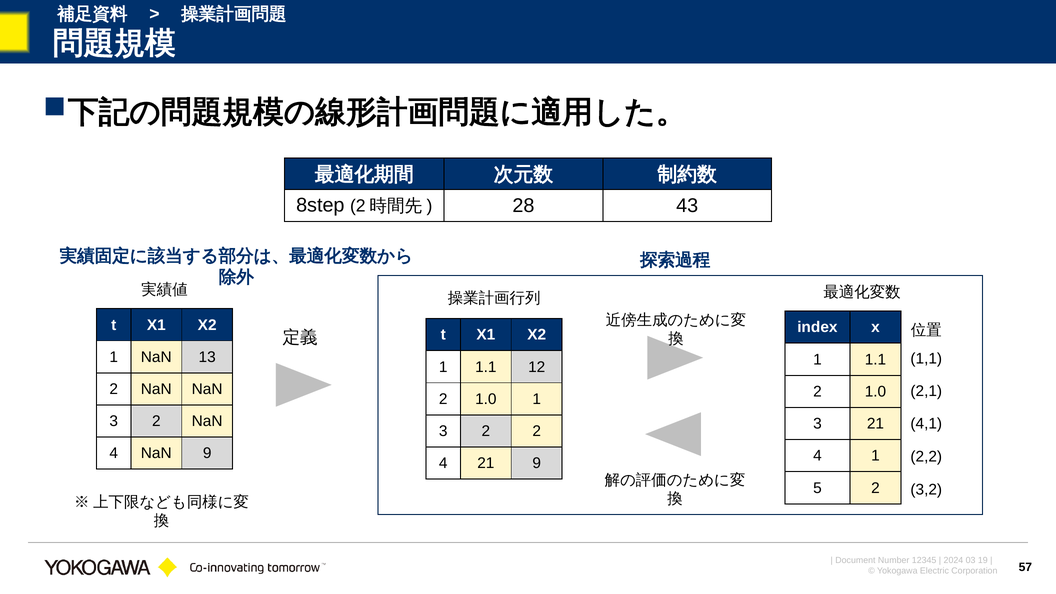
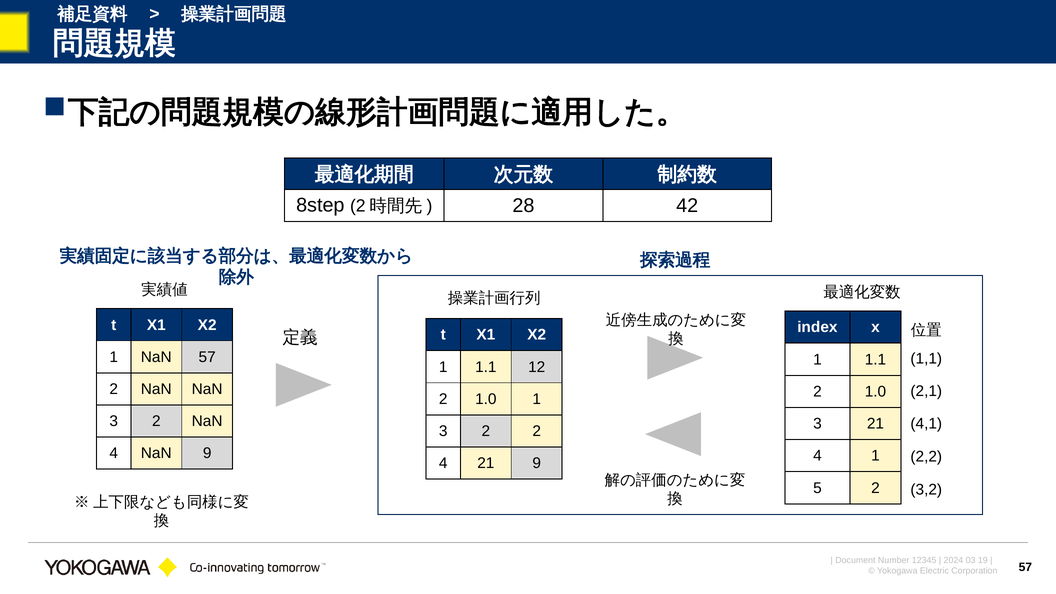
43: 43 -> 42 (687, 206)
NaN 13: 13 -> 57 (207, 357)
